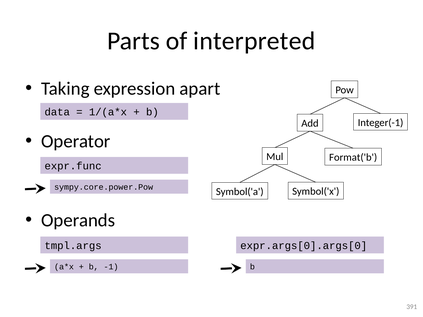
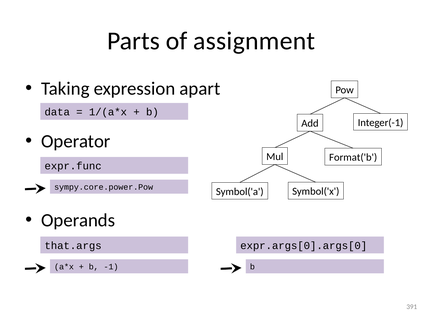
interpreted: interpreted -> assignment (254, 41)
tmpl.args: tmpl.args -> that.args (73, 246)
